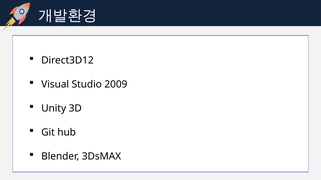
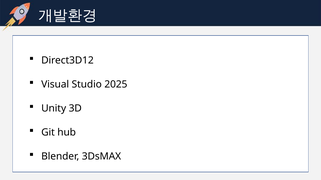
2009: 2009 -> 2025 (116, 85)
